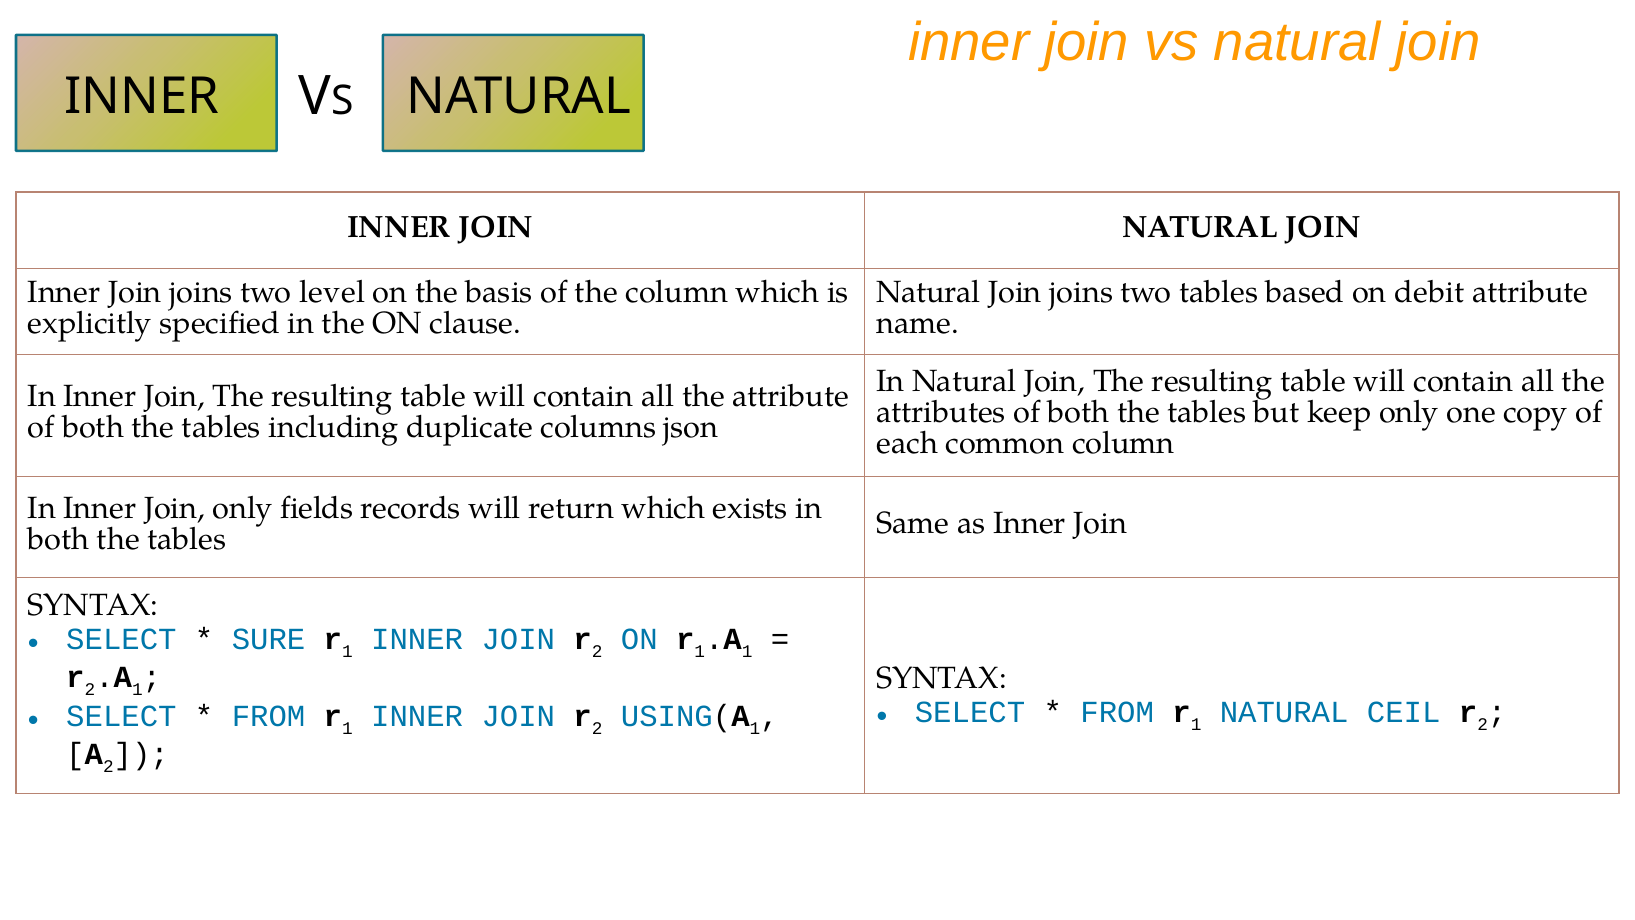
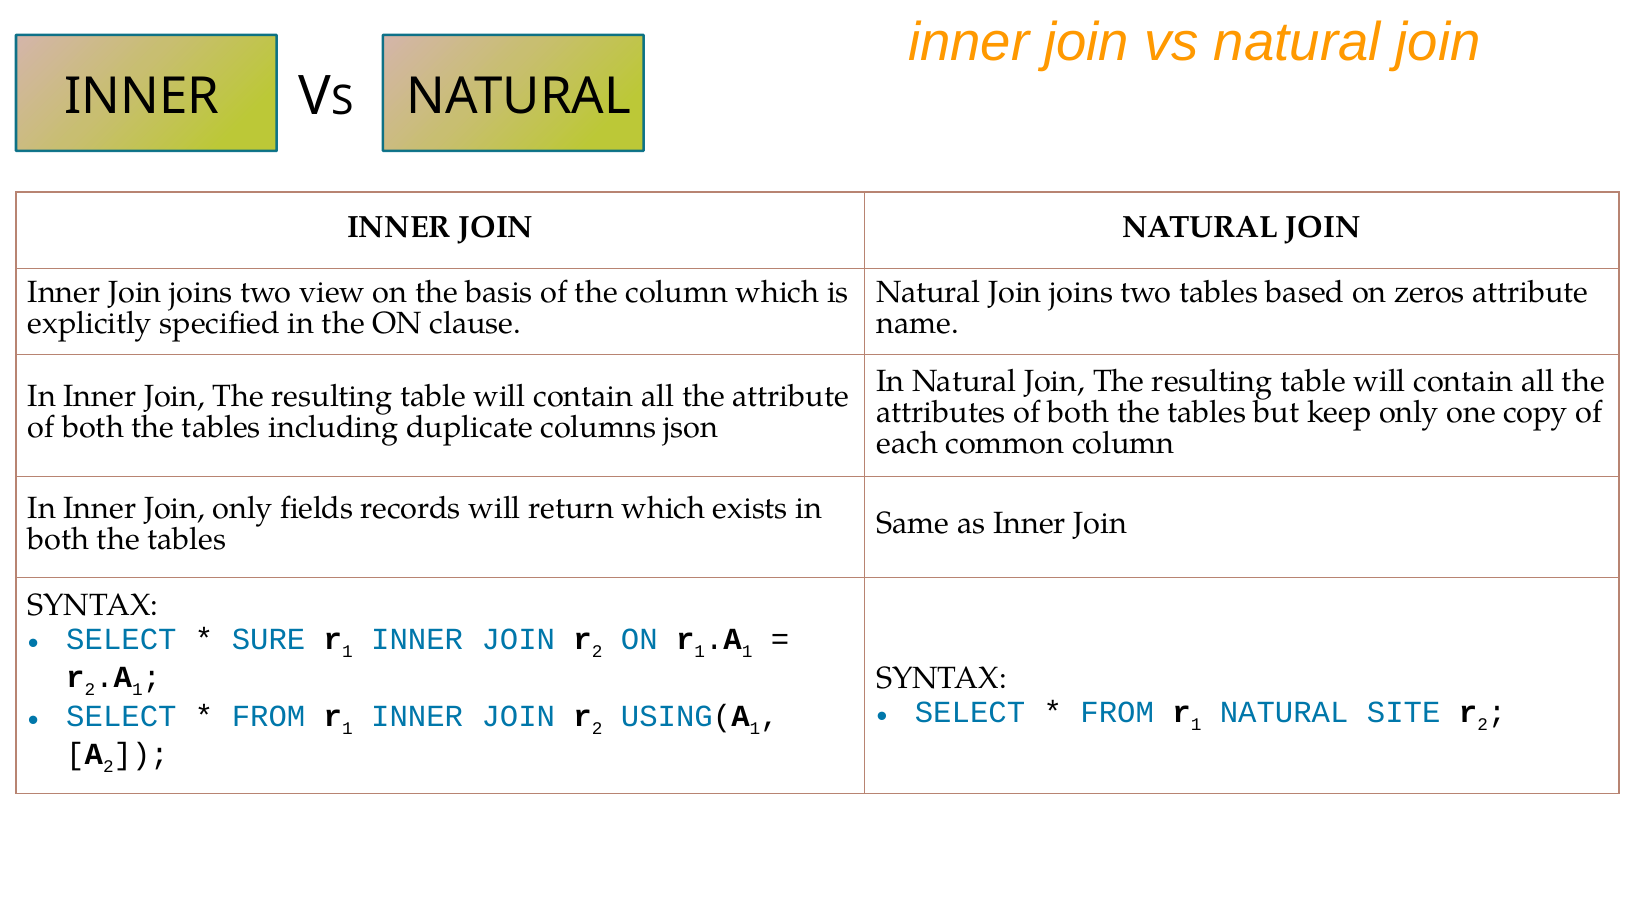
level: level -> view (332, 293)
debit: debit -> zeros (1429, 293)
CEIL: CEIL -> SITE (1404, 712)
